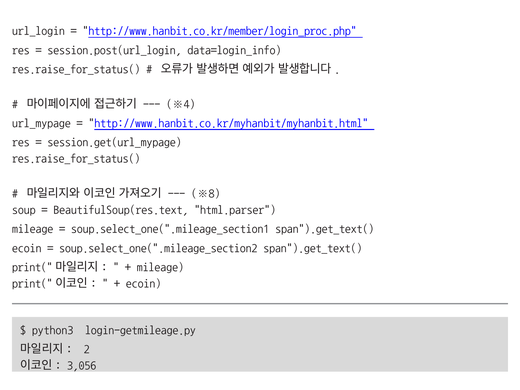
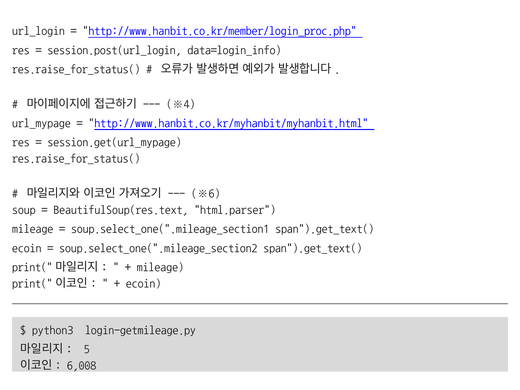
※8: ※8 -> ※6 (206, 193)
2: 2 -> 5 (87, 349)
3,056: 3,056 -> 6,008 (82, 365)
